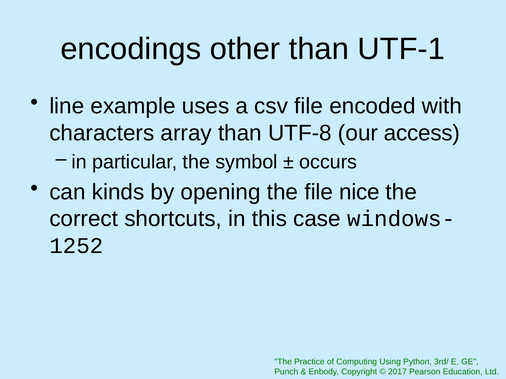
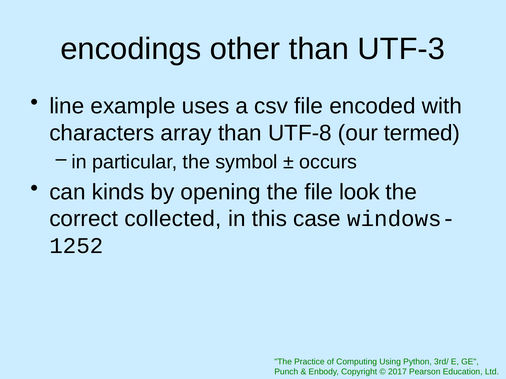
UTF-1: UTF-1 -> UTF-3 (401, 49)
access: access -> termed (422, 133)
nice: nice -> look (359, 192)
shortcuts: shortcuts -> collected (173, 219)
